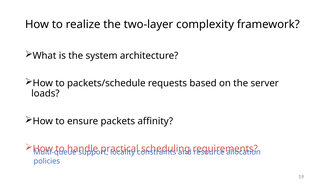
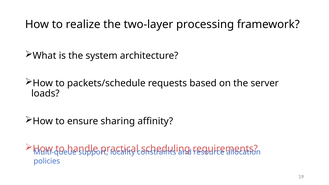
complexity: complexity -> processing (205, 25)
packets: packets -> sharing (118, 121)
